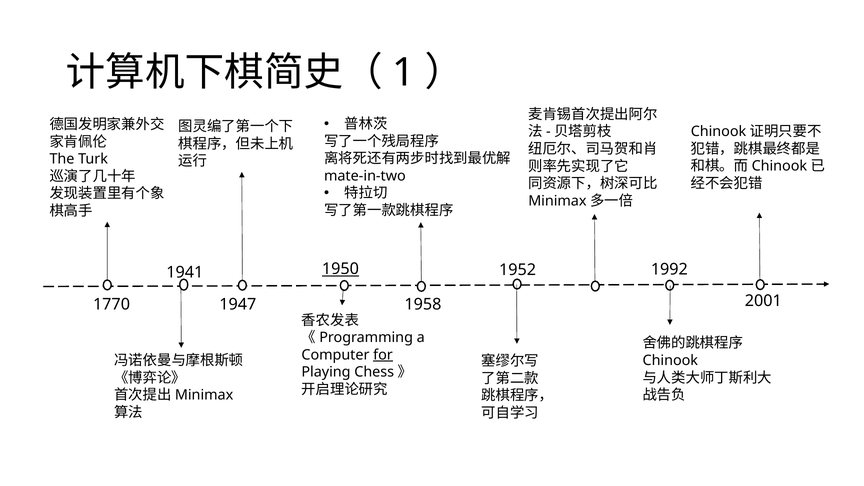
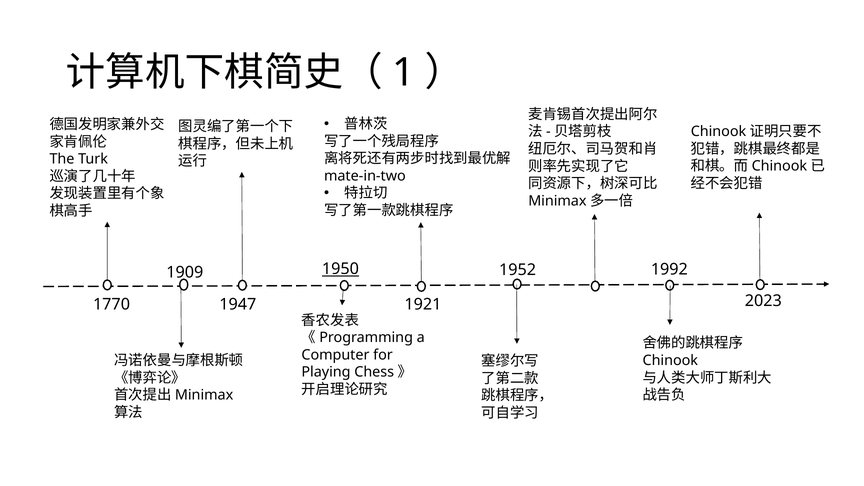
1941: 1941 -> 1909 (185, 273)
2001: 2001 -> 2023 (763, 301)
1958: 1958 -> 1921 (423, 304)
for underline: present -> none (383, 355)
